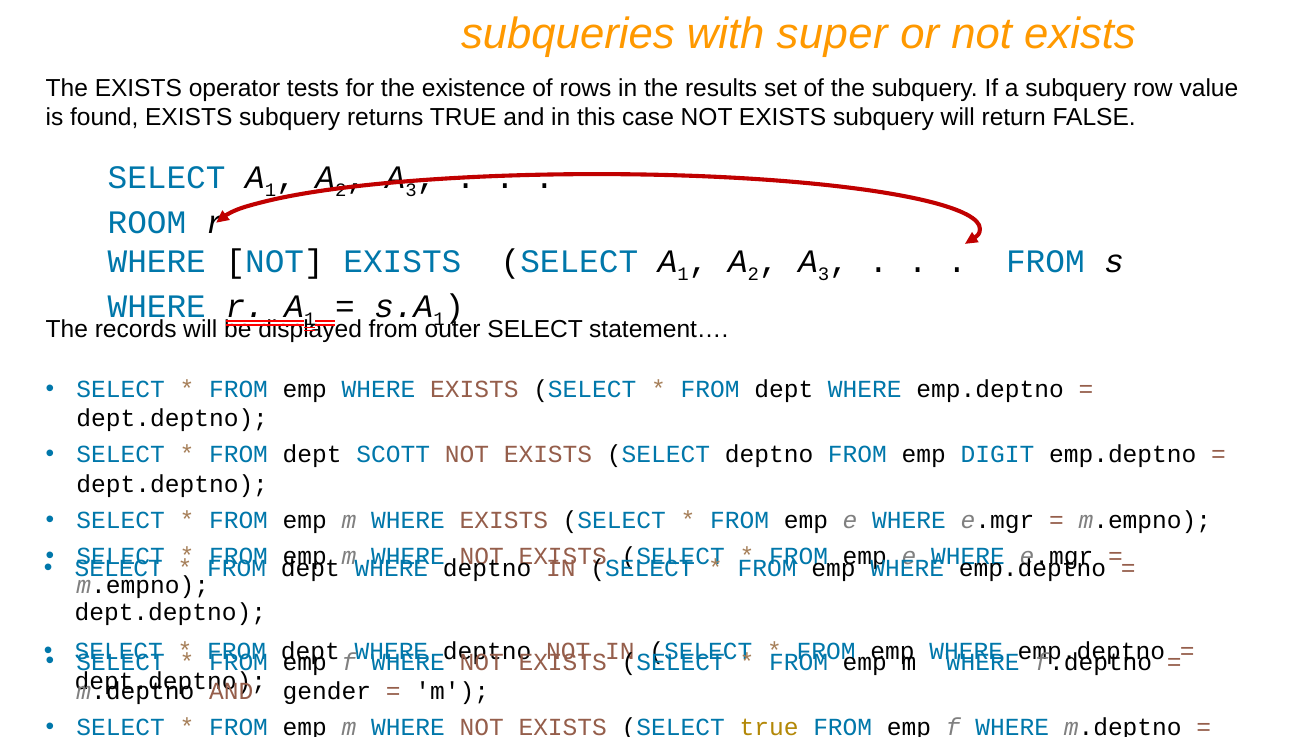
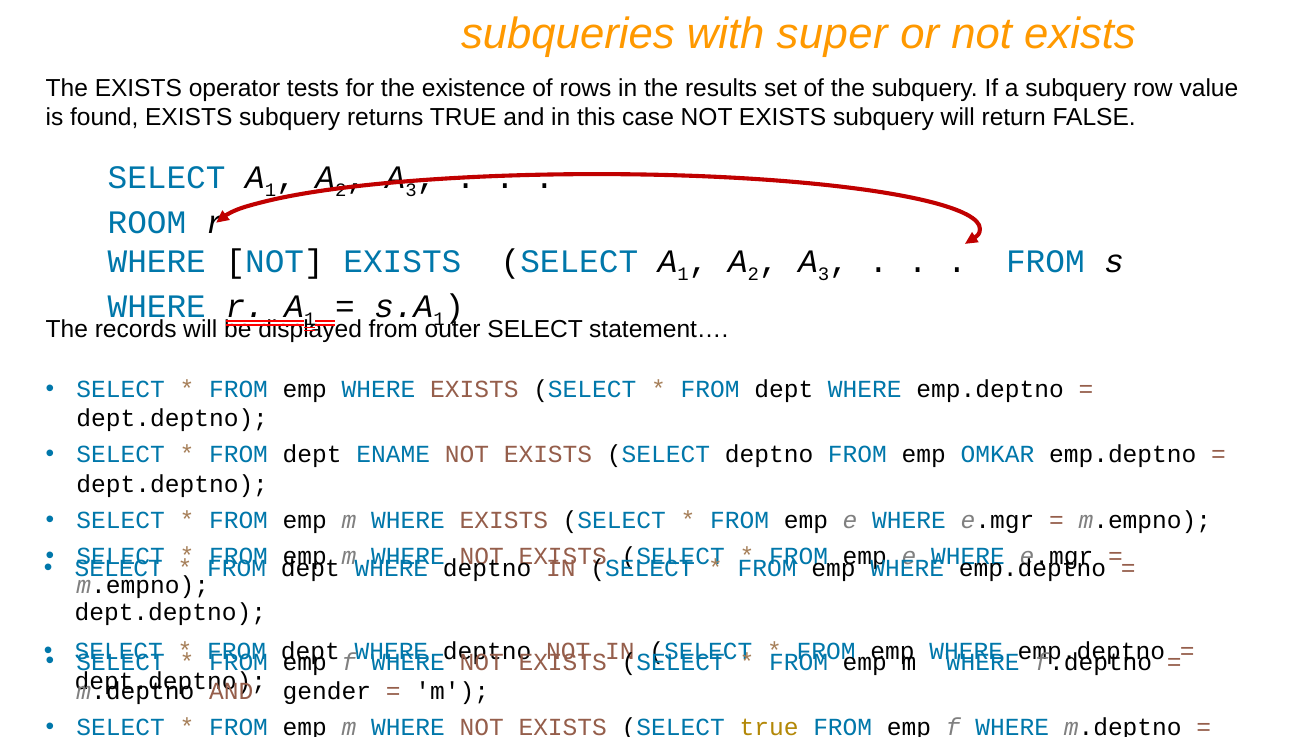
SCOTT: SCOTT -> ENAME (393, 455)
DIGIT: DIGIT -> OMKAR (997, 455)
